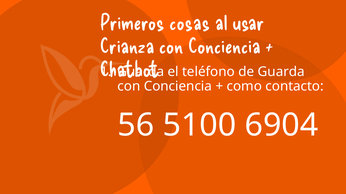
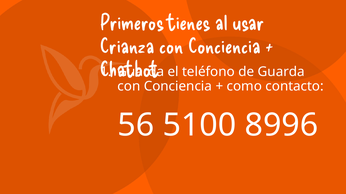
cosas: cosas -> tienes (190, 23)
6904: 6904 -> 8996 (281, 126)
